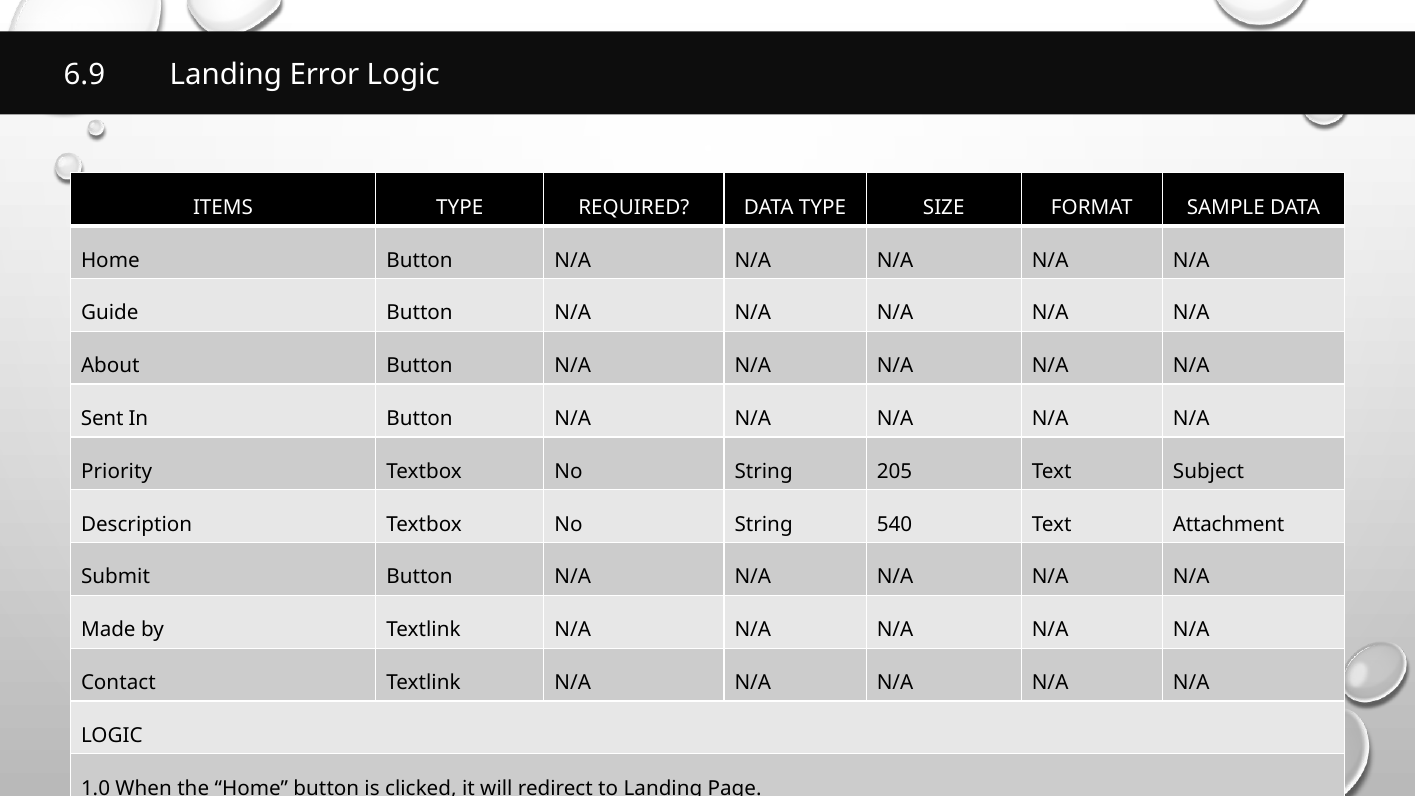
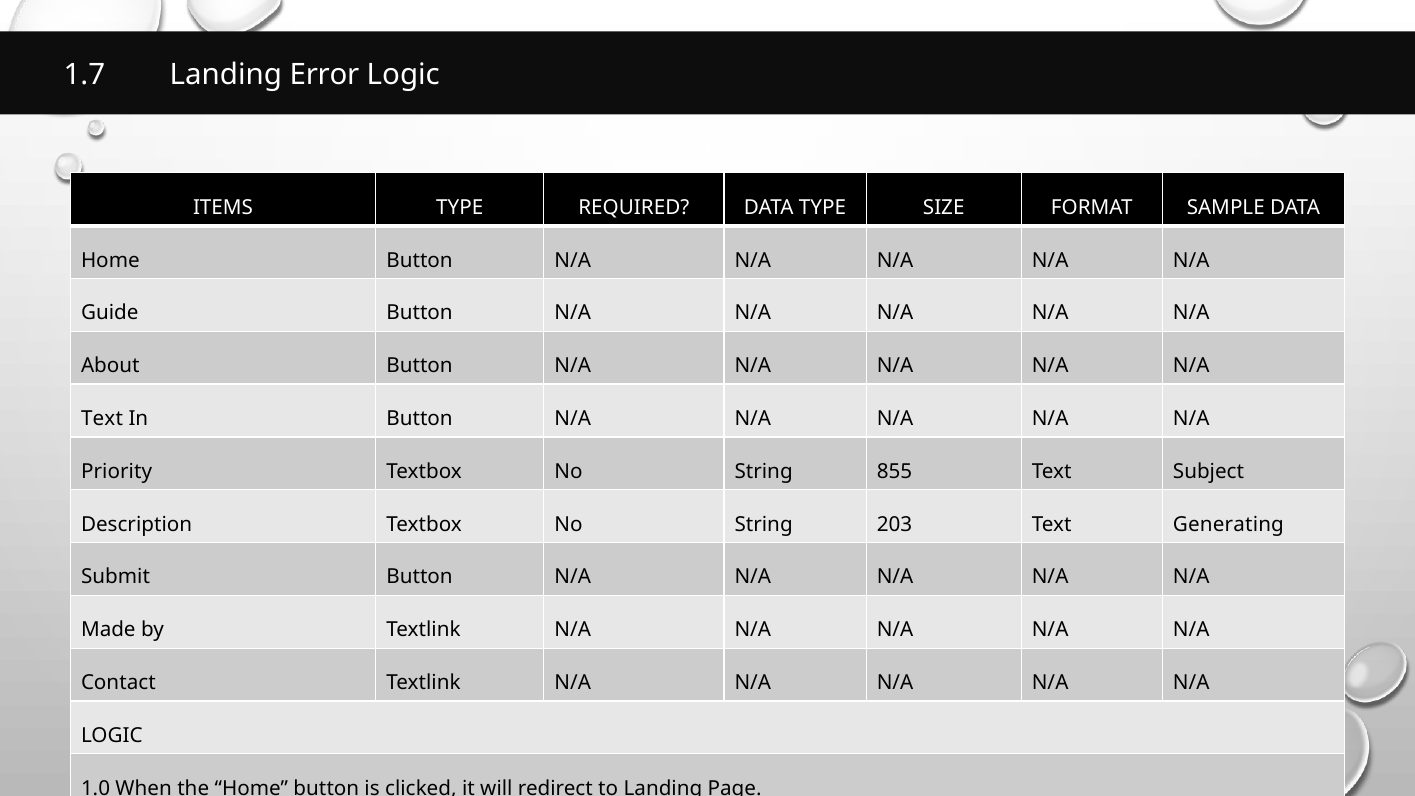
6.9: 6.9 -> 1.7 (84, 75)
Sent: Sent -> Text (102, 419)
205: 205 -> 855 (894, 471)
540: 540 -> 203 (894, 524)
Attachment: Attachment -> Generating (1228, 524)
